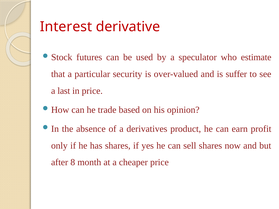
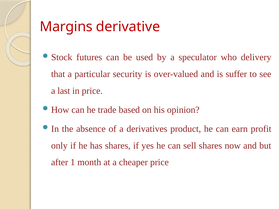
Interest: Interest -> Margins (66, 27)
estimate: estimate -> delivery (256, 57)
8: 8 -> 1 (73, 162)
